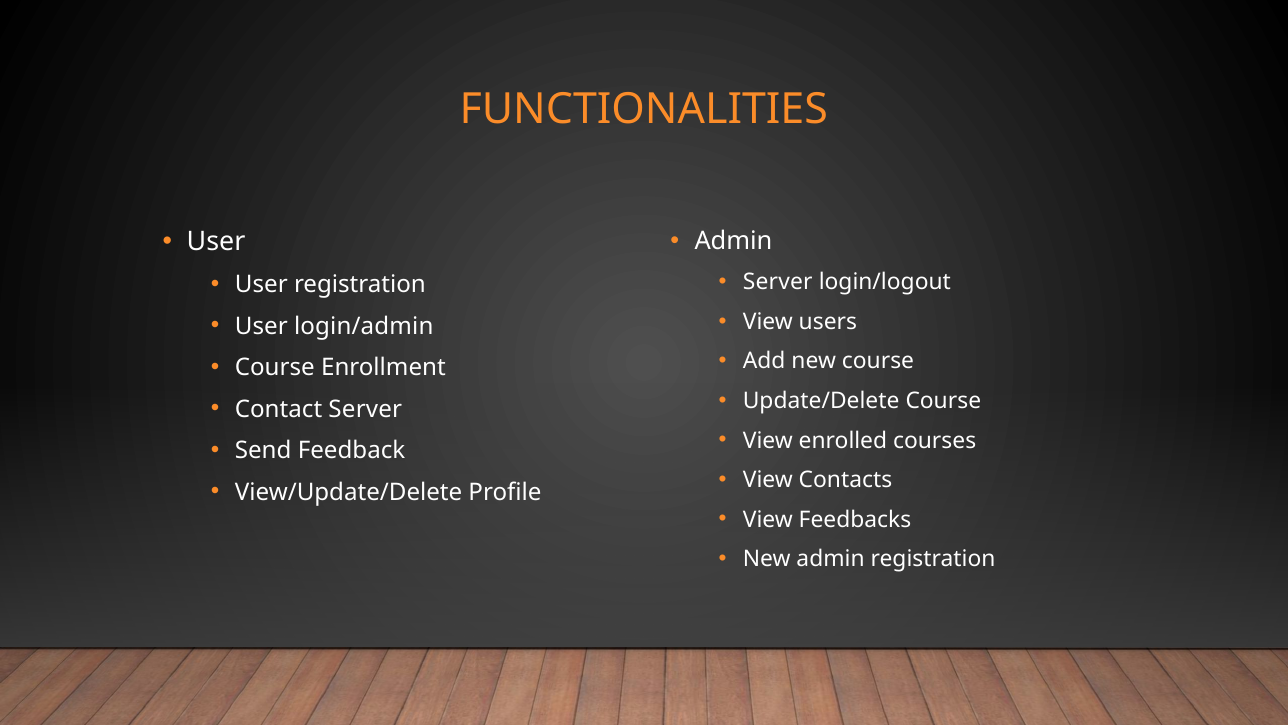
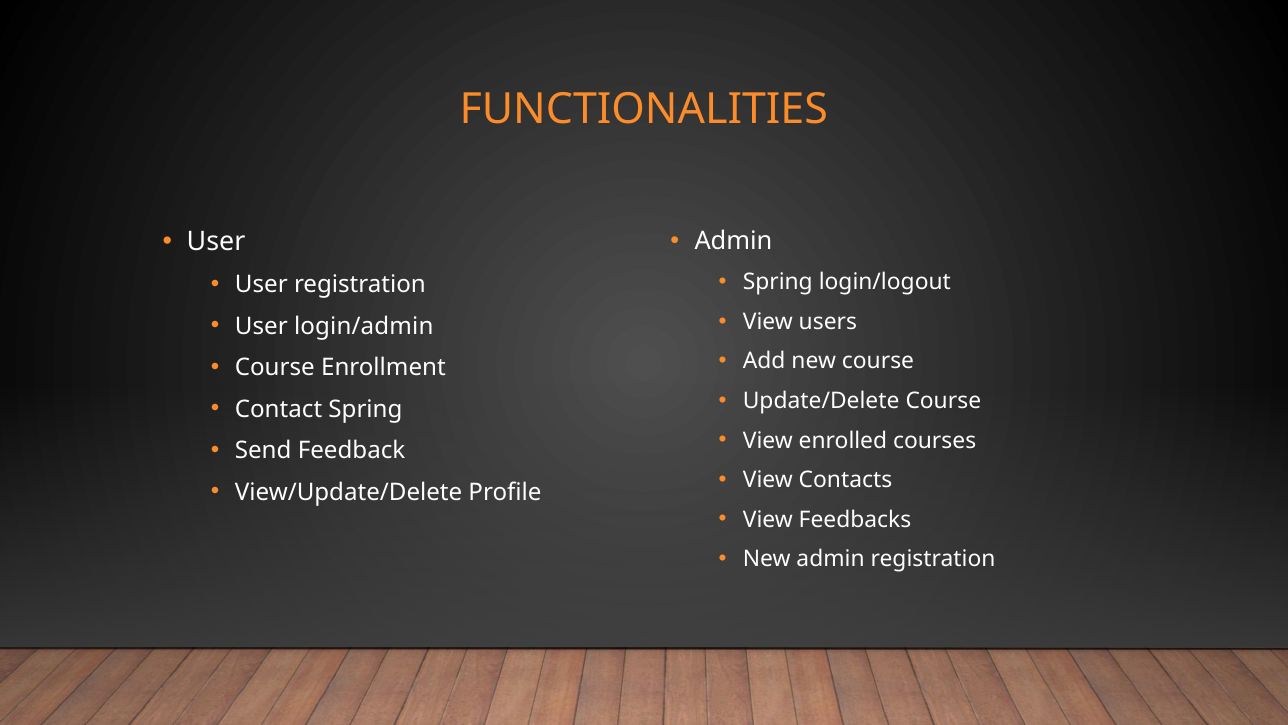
Server: Server -> Spring (778, 282)
Contact Server: Server -> Spring (365, 409)
